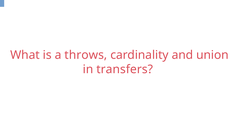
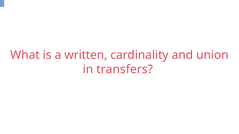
throws: throws -> written (86, 55)
